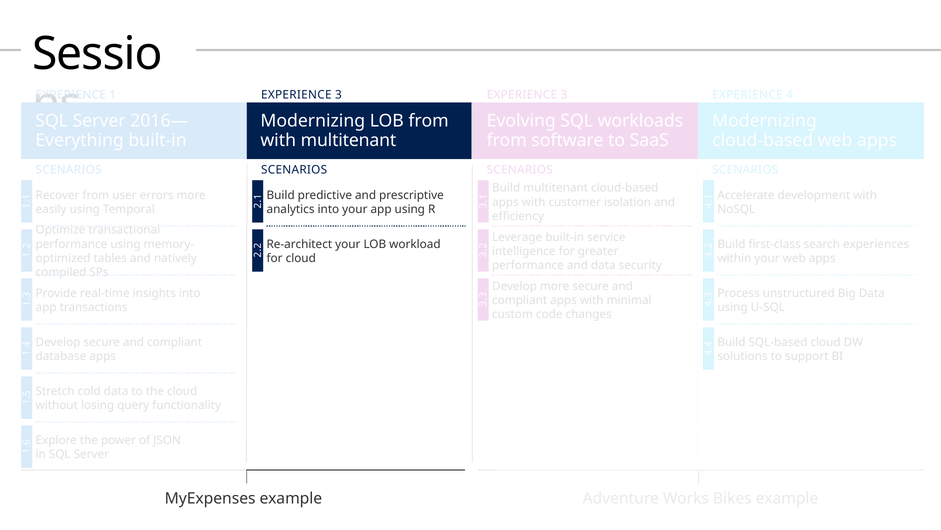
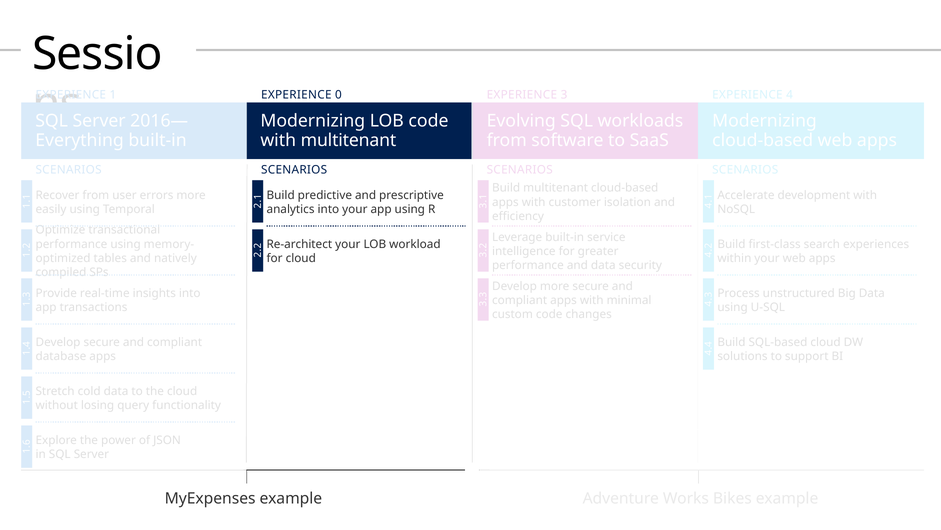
3: 3 -> 0 (338, 95)
LOB from: from -> code (428, 121)
